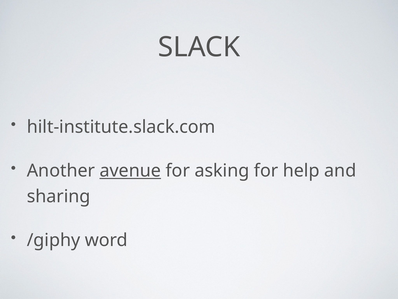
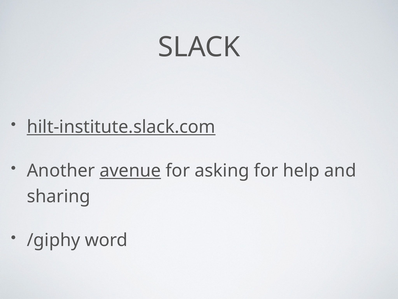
hilt-institute.slack.com underline: none -> present (121, 127)
